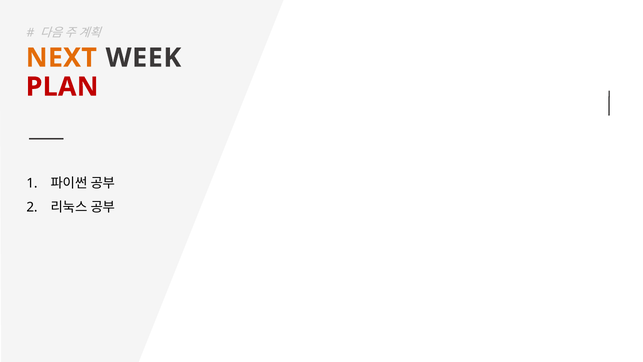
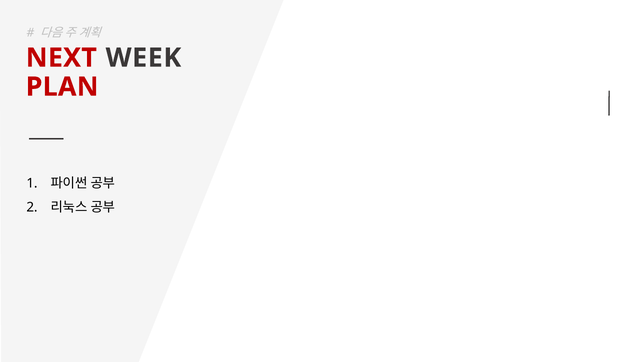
NEXT colour: orange -> red (61, 58)
